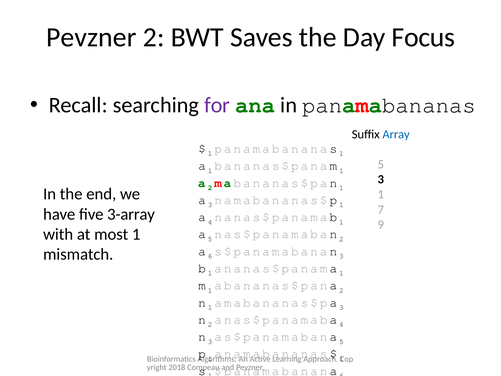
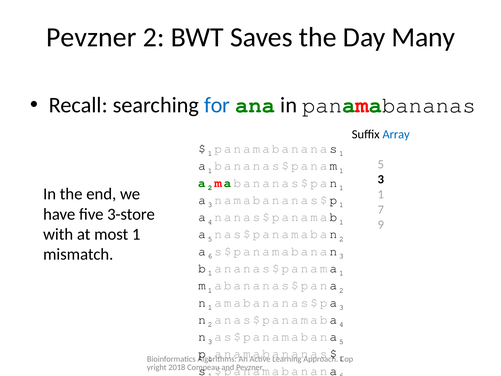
Focus: Focus -> Many (423, 37)
for colour: purple -> blue (217, 105)
3-array: 3-array -> 3-store (131, 214)
